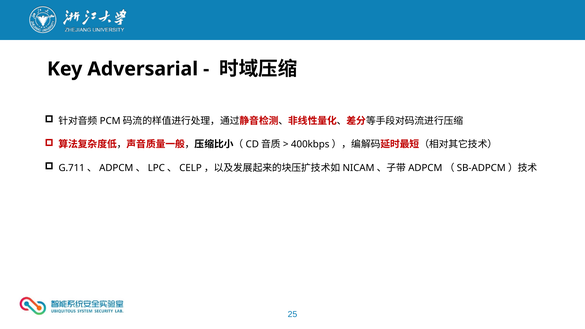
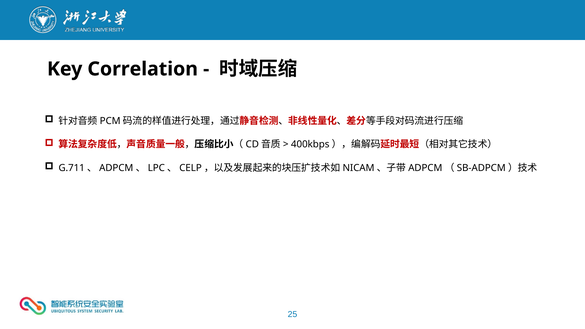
Adversarial: Adversarial -> Correlation (143, 69)
